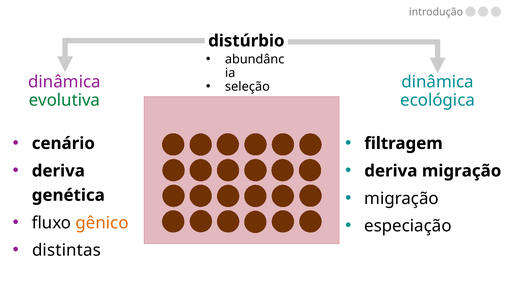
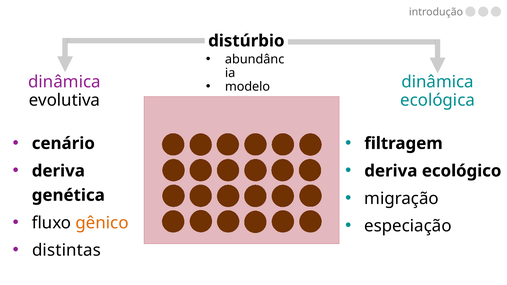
seleção: seleção -> modelo (248, 87)
evolutiva colour: green -> black (64, 100)
deriva migração: migração -> ecológico (462, 171)
